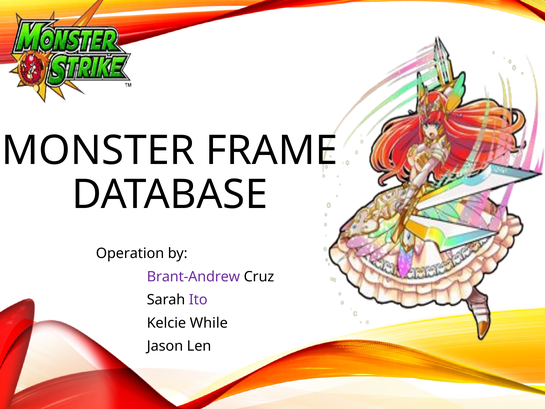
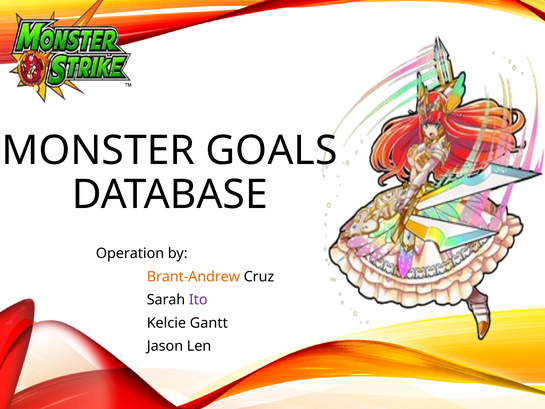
FRAME: FRAME -> GOALS (272, 151)
Brant-Andrew colour: purple -> orange (193, 277)
While: While -> Gantt (209, 323)
